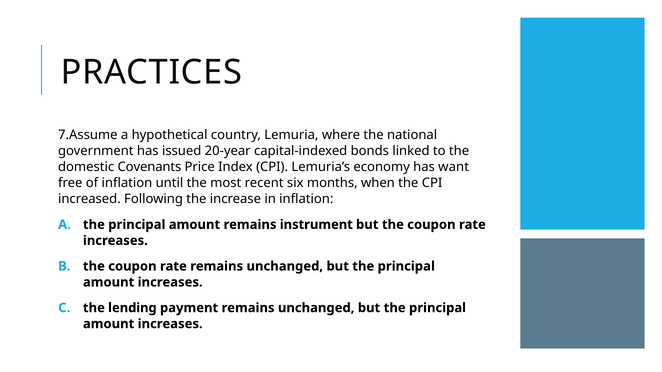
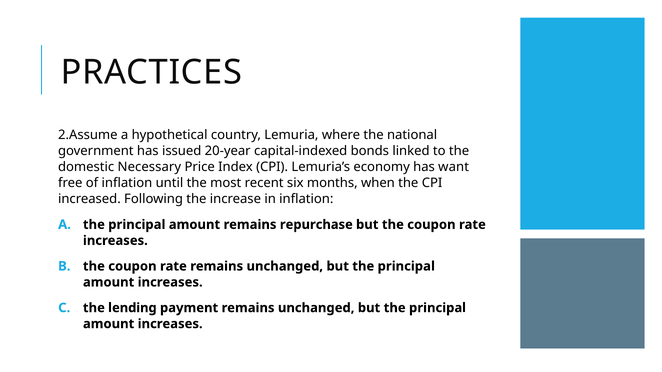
7.Assume: 7.Assume -> 2.Assume (88, 135)
Covenants: Covenants -> Necessary (149, 167)
instrument: instrument -> repurchase (316, 225)
